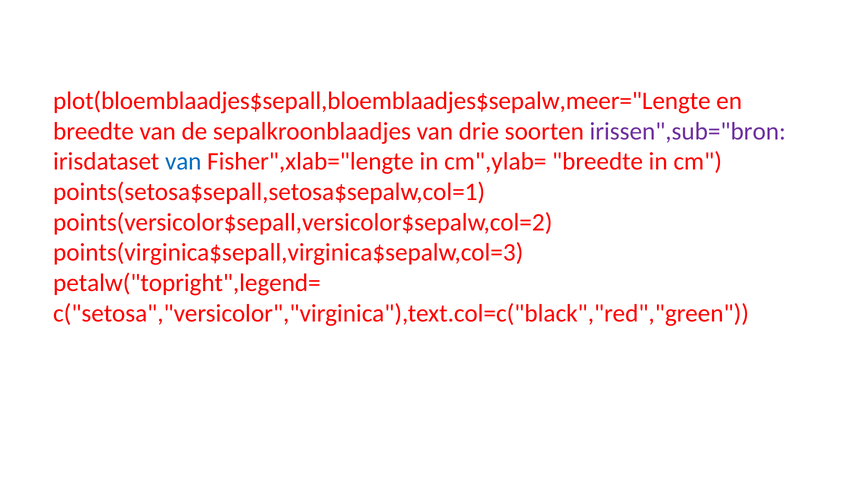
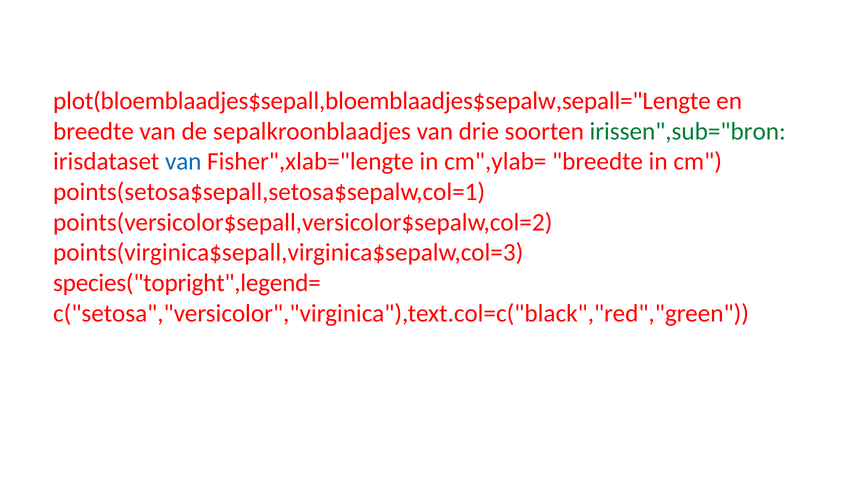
plot(bloemblaadjes$sepall,bloemblaadjes$sepalw,meer="Lengte: plot(bloemblaadjes$sepall,bloemblaadjes$sepalw,meer="Lengte -> plot(bloemblaadjes$sepall,bloemblaadjes$sepalw,sepall="Lengte (382, 101)
irissen",sub="bron colour: purple -> green (688, 131)
petalw("topright",legend=: petalw("topright",legend= -> species("topright",legend= (187, 283)
